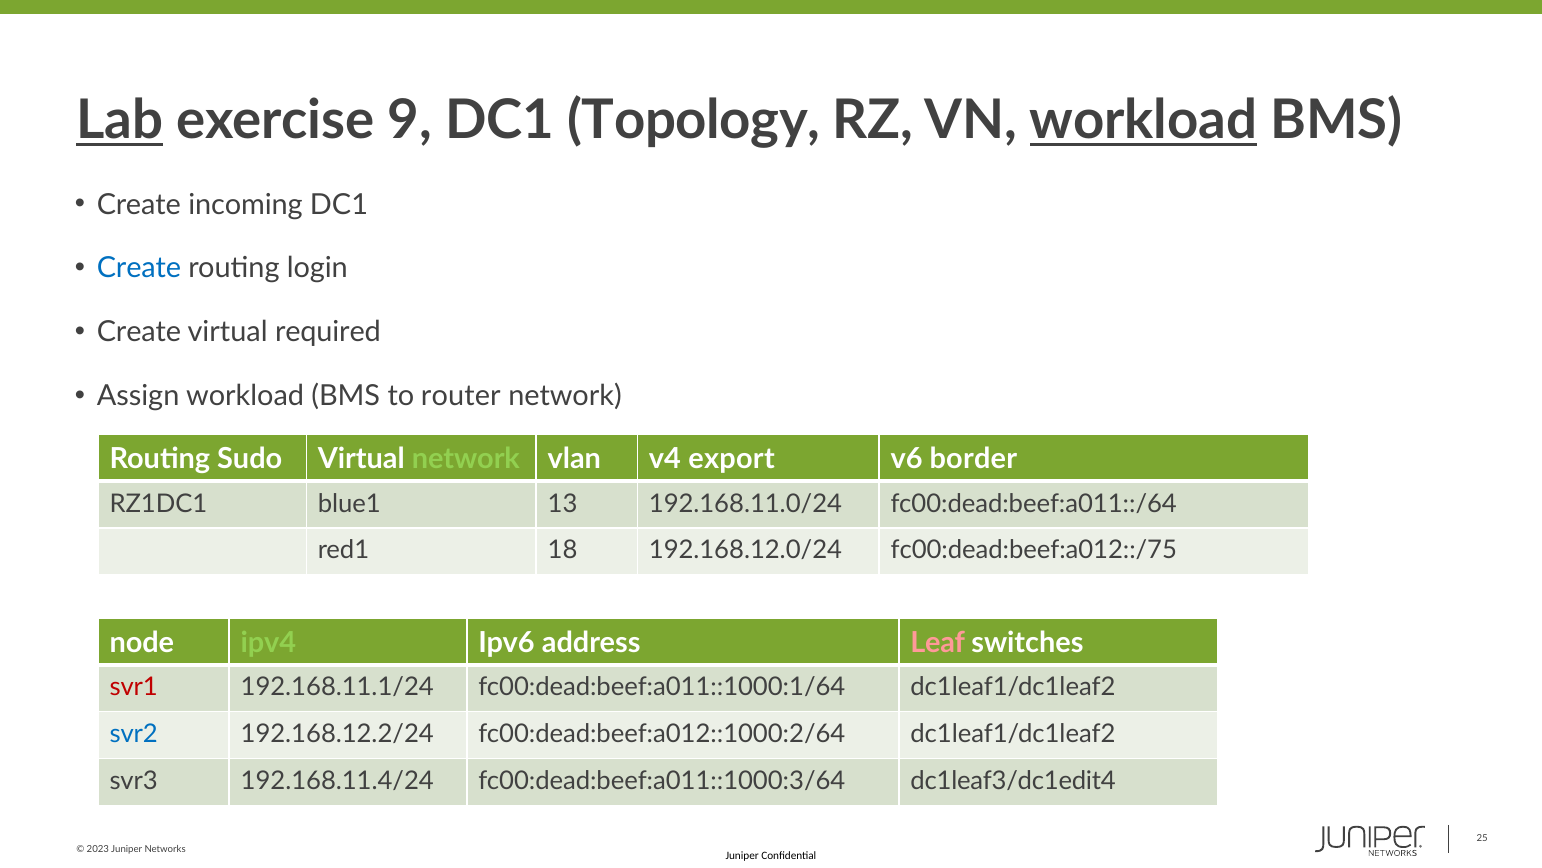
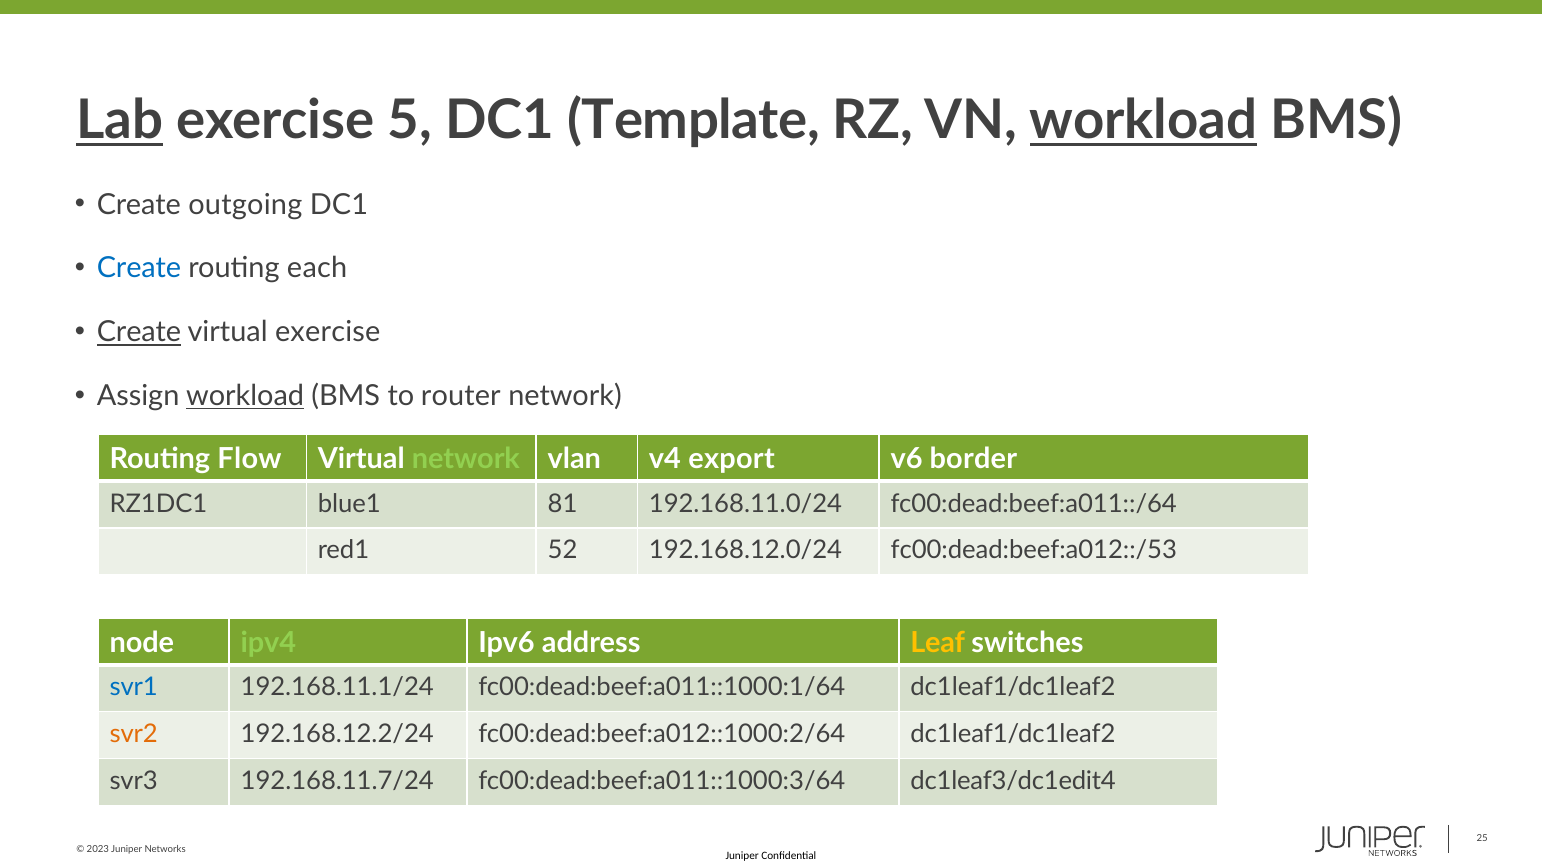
9: 9 -> 5 (410, 121)
Topology: Topology -> Template (694, 121)
incoming: incoming -> outgoing (245, 204)
login: login -> each (317, 268)
Create underline: none -> present (139, 332)
virtual required: required -> exercise (328, 332)
workload underline: none -> present (245, 396)
Sudo: Sudo -> Flow (250, 458)
13: 13 -> 81 (563, 503)
18: 18 -> 52 (563, 550)
fc00:dead:beef:a012::/75: fc00:dead:beef:a012::/75 -> fc00:dead:beef:a012::/53 (1034, 550)
Leaf colour: pink -> yellow (938, 642)
svr1 colour: red -> blue (134, 687)
svr2 colour: blue -> orange (134, 734)
192.168.11.4/24: 192.168.11.4/24 -> 192.168.11.7/24 (337, 781)
